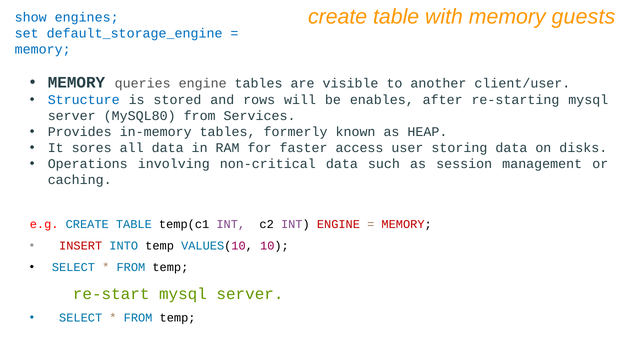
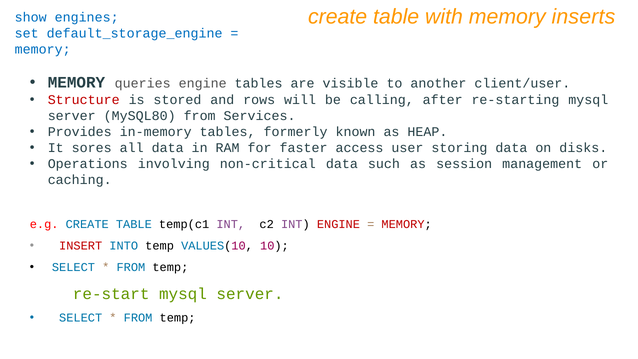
guests: guests -> inserts (583, 17)
Structure colour: blue -> red (84, 100)
enables: enables -> calling (382, 100)
